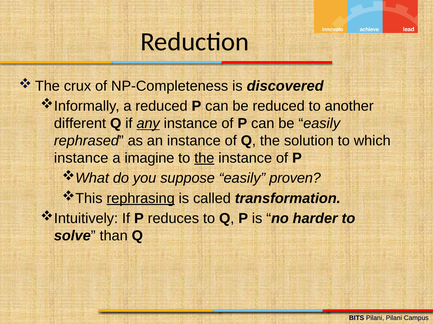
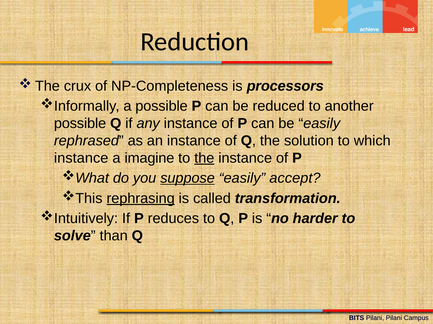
discovered: discovered -> processors (285, 86)
a reduced: reduced -> possible (162, 106)
different: different -> possible (80, 124)
any underline: present -> none (148, 124)
suppose underline: none -> present (188, 179)
proven: proven -> accept (295, 179)
